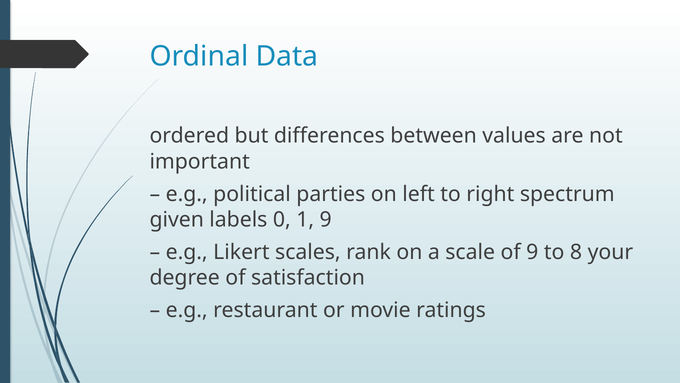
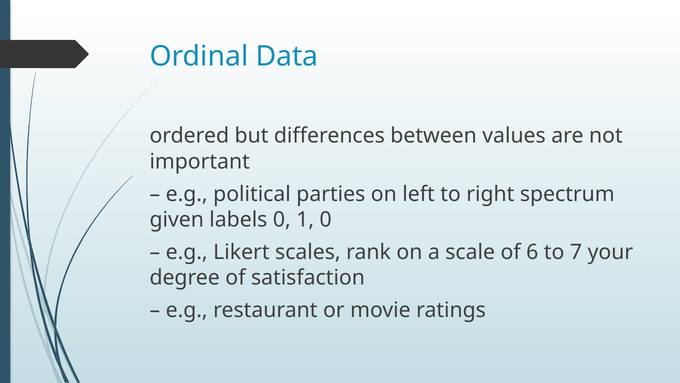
1 9: 9 -> 0 (326, 219)
of 9: 9 -> 6 (532, 252)
8: 8 -> 7 (576, 252)
